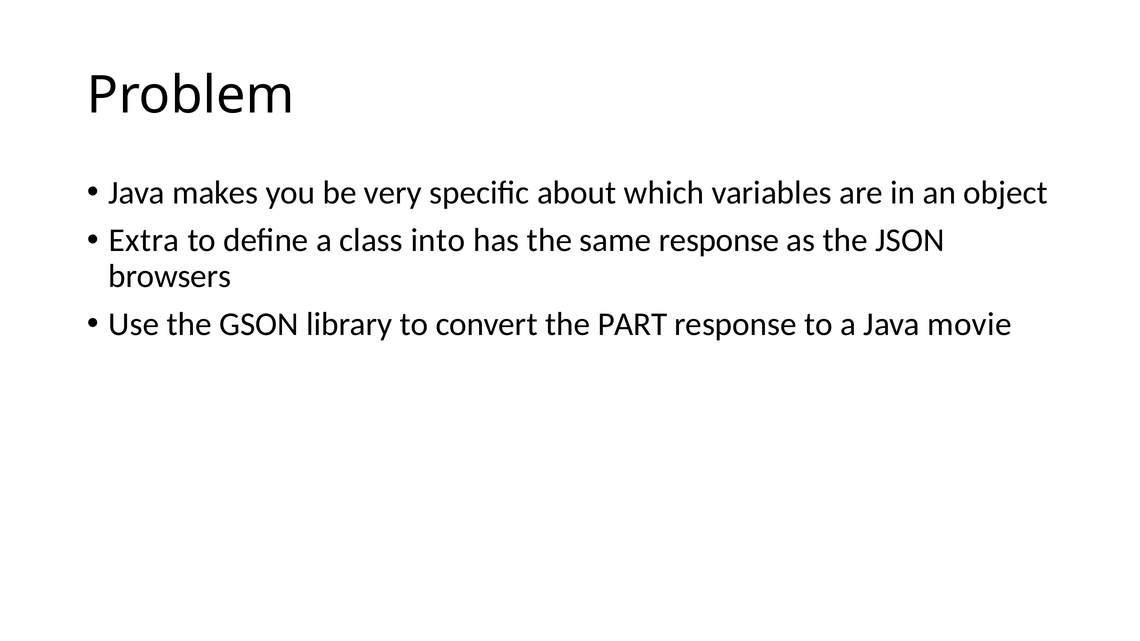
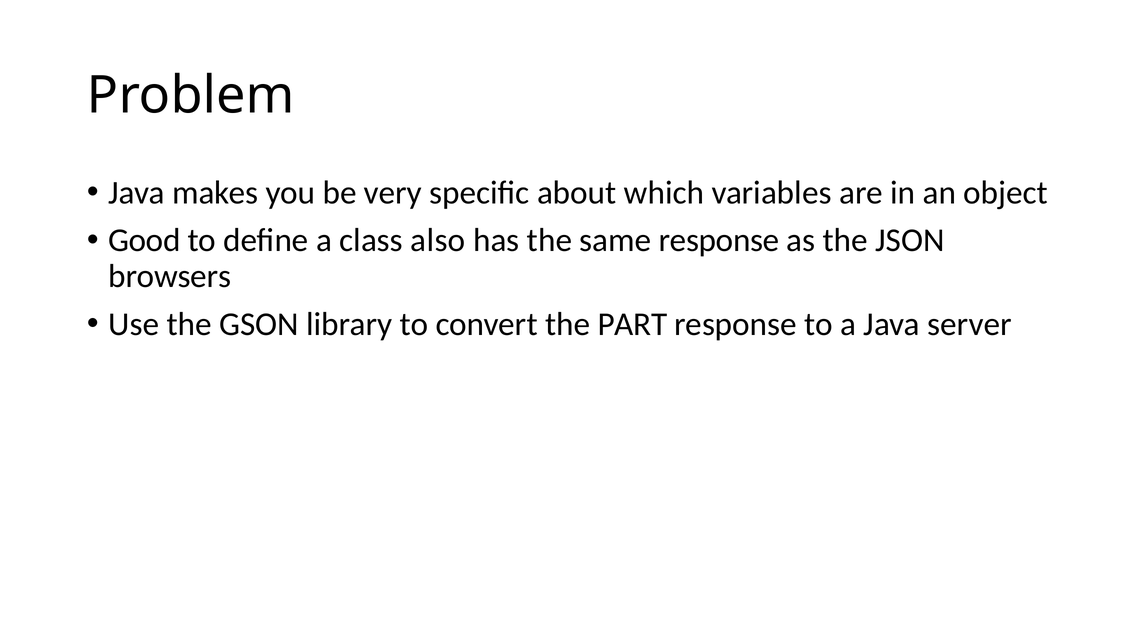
Extra: Extra -> Good (144, 241)
into: into -> also (438, 241)
movie: movie -> server (970, 324)
